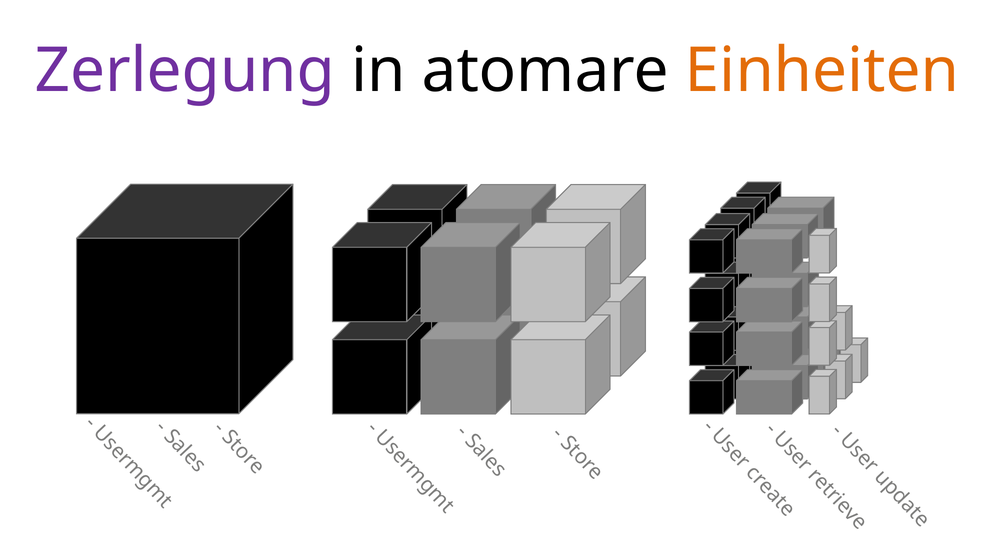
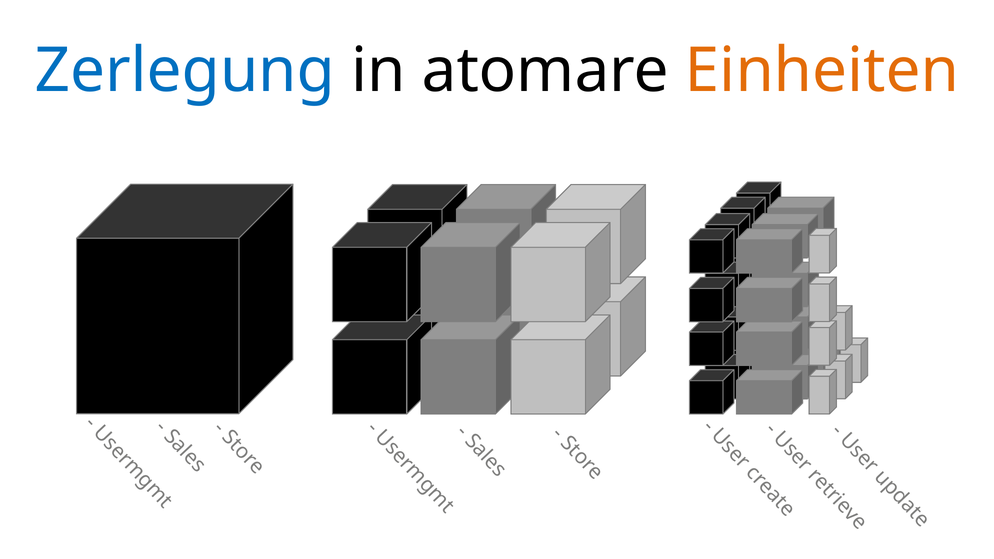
Zerlegung colour: purple -> blue (185, 71)
